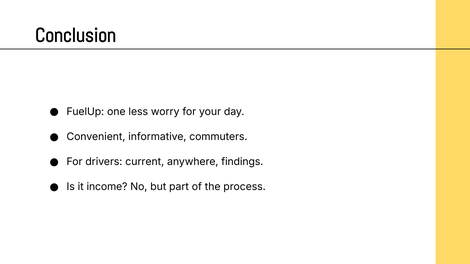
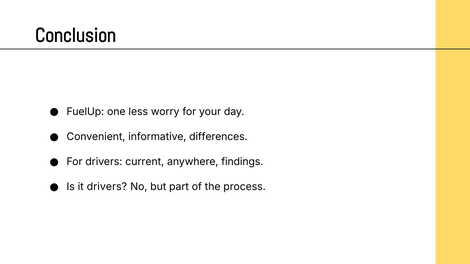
commuters: commuters -> differences (218, 137)
it income: income -> drivers (107, 187)
